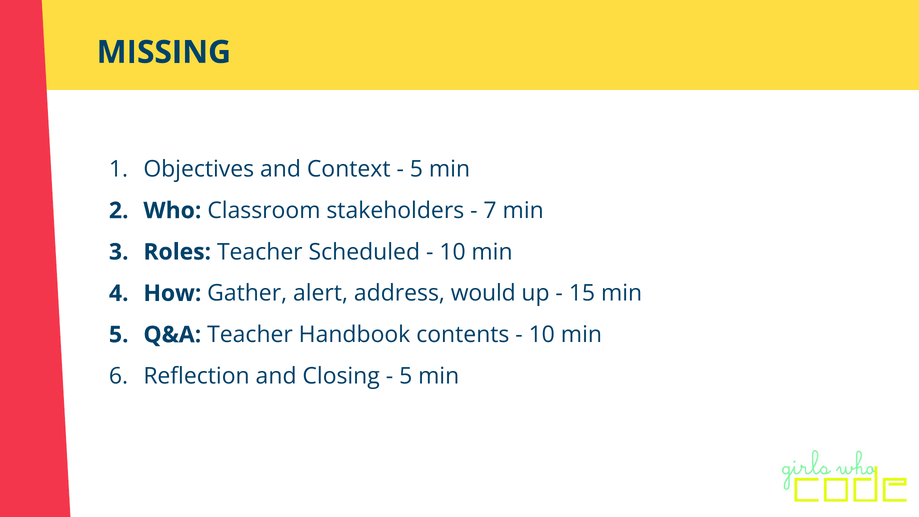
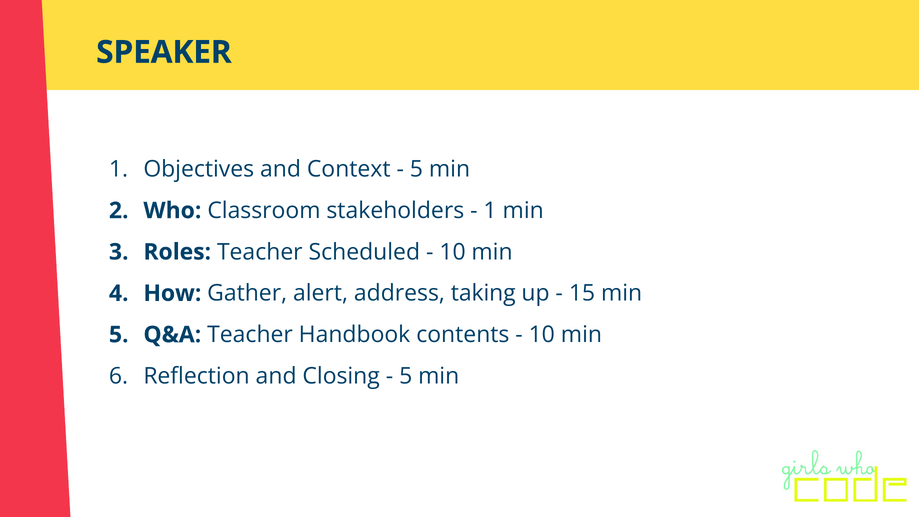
MISSING: MISSING -> SPEAKER (164, 52)
7: 7 -> 1 (490, 211)
would: would -> taking (483, 293)
